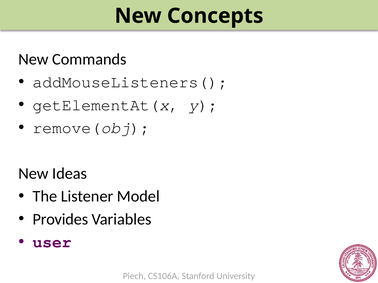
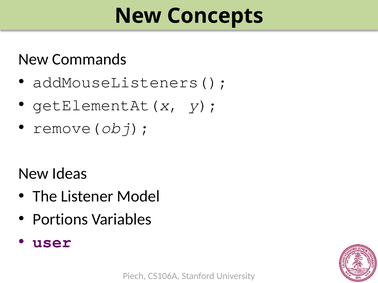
Provides: Provides -> Portions (60, 220)
